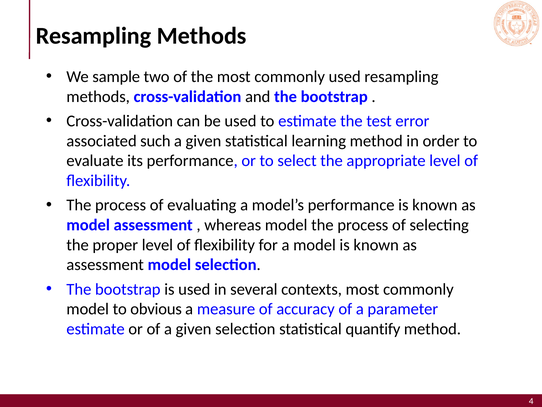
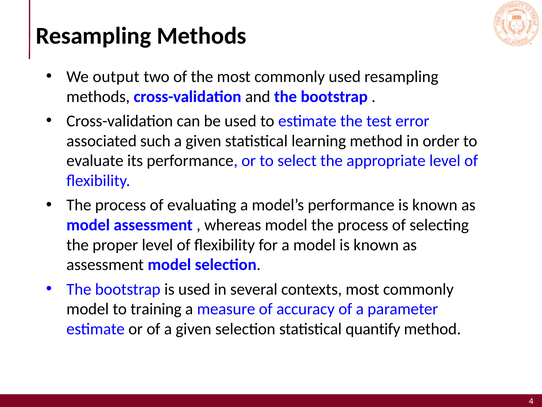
sample: sample -> output (116, 77)
obvious: obvious -> training (156, 309)
